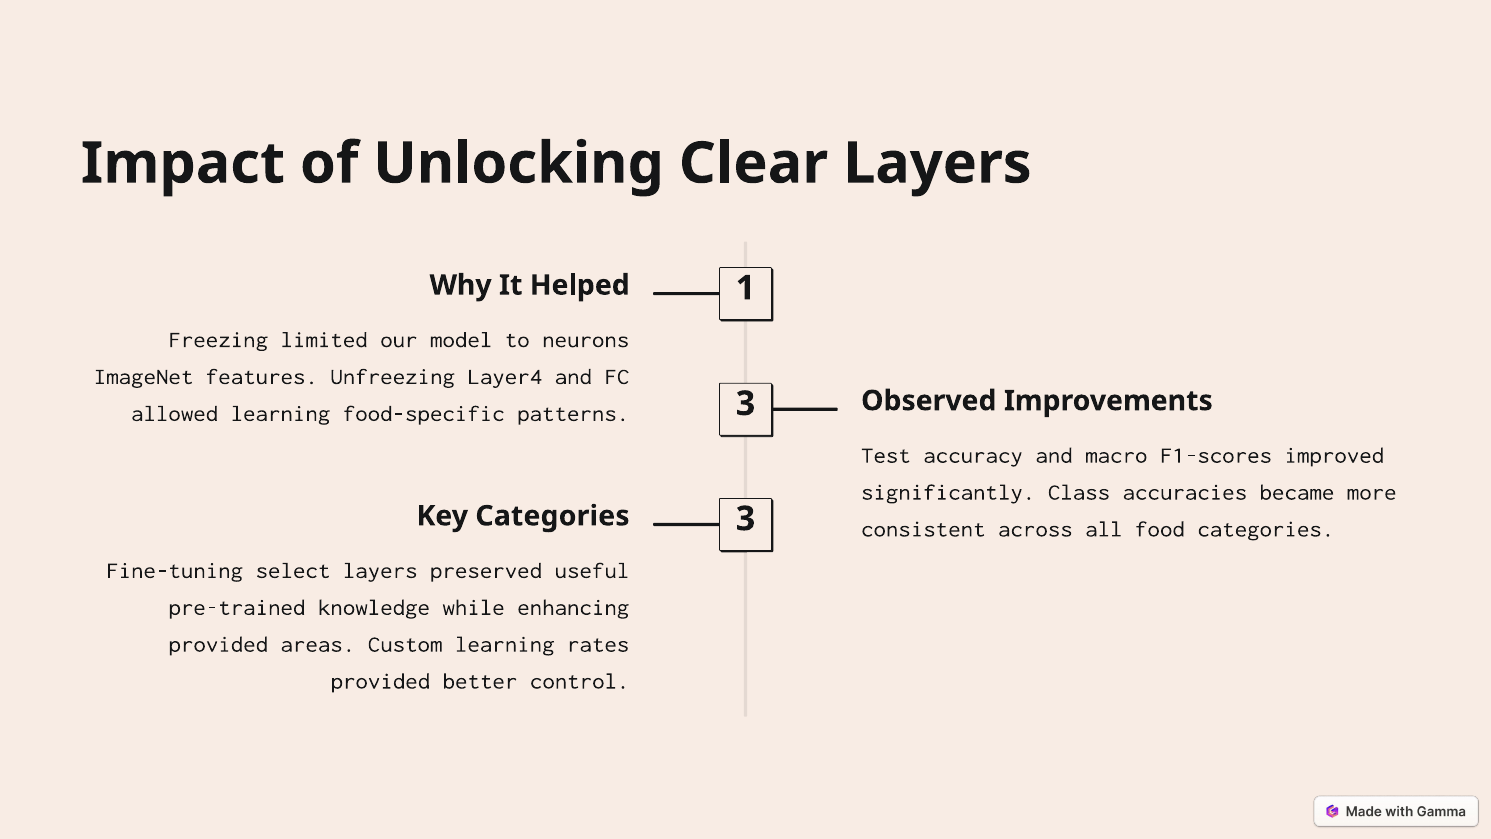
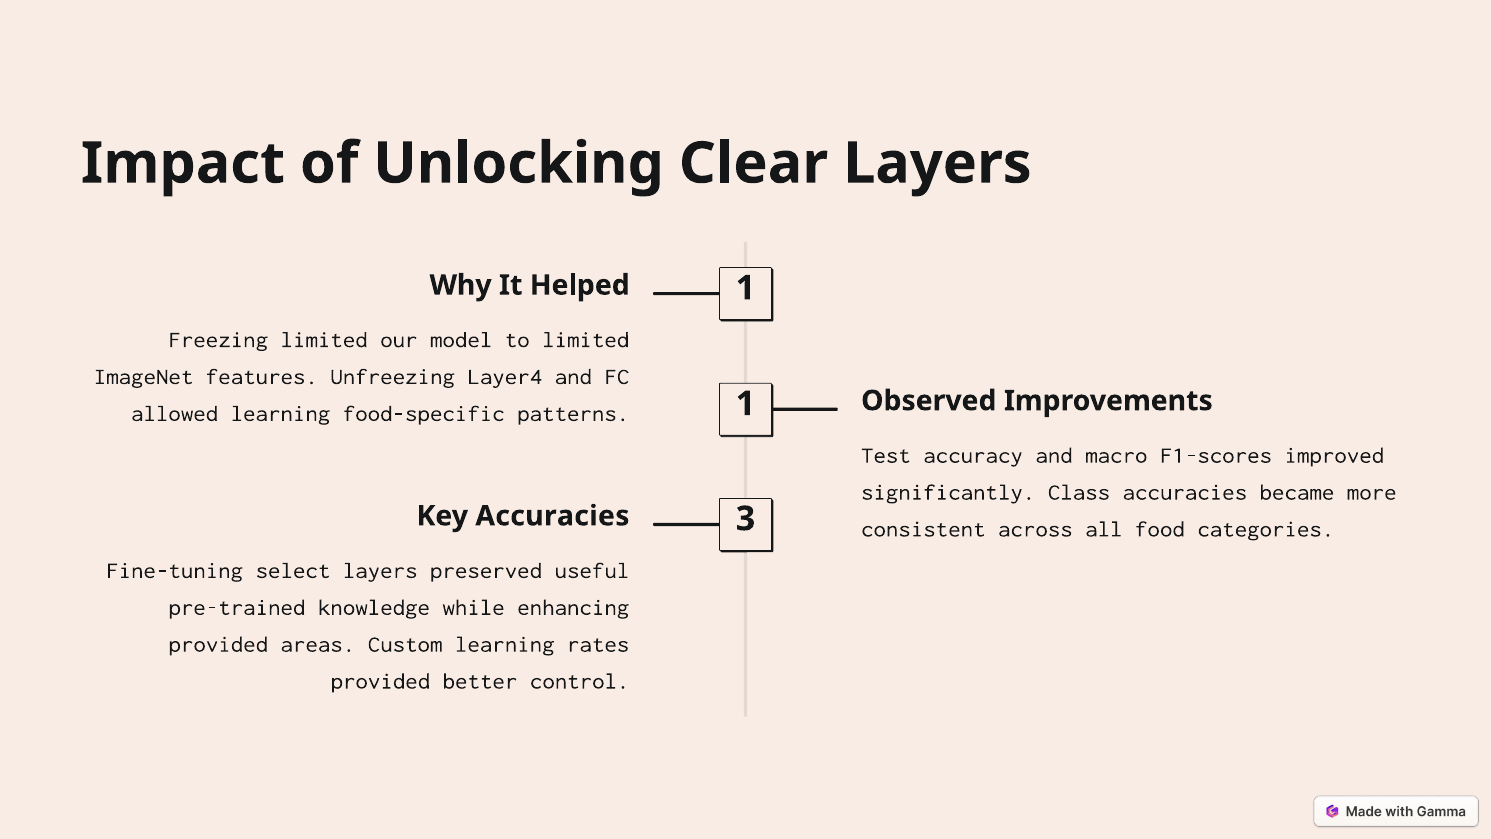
to neurons: neurons -> limited (586, 339)
patterns 3: 3 -> 1 (746, 404)
Key Categories: Categories -> Accuracies (552, 516)
